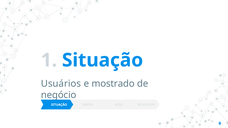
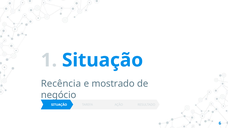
Usuários: Usuários -> Recência (61, 84)
